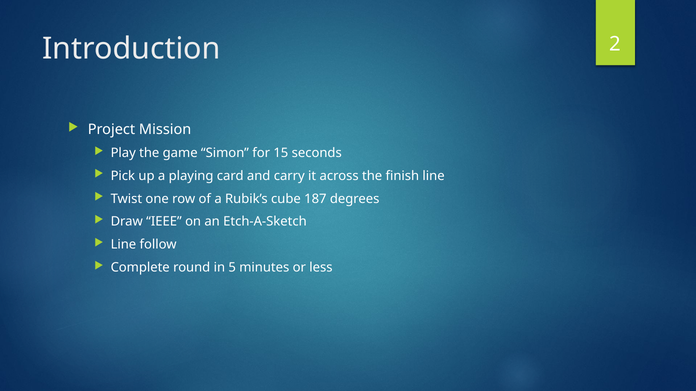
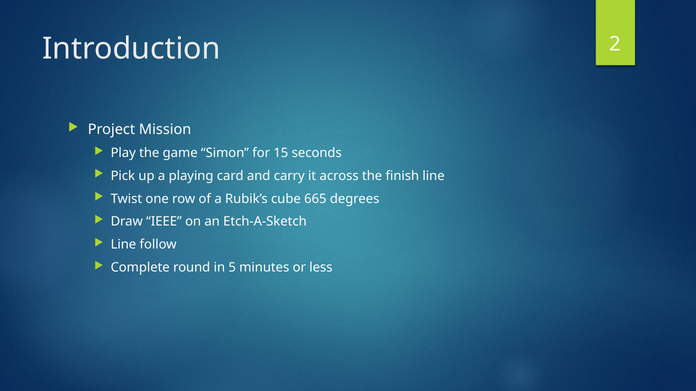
187: 187 -> 665 (315, 199)
